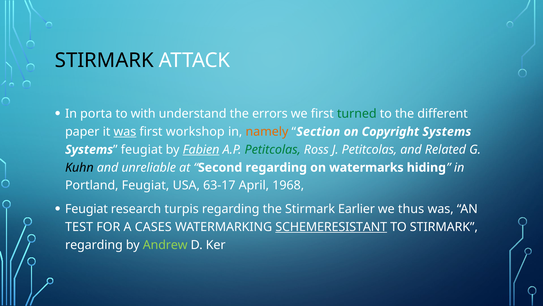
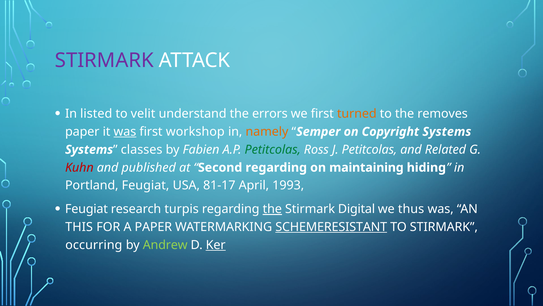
STIRMARK colour: black -> purple (104, 60)
porta: porta -> listed (96, 114)
with: with -> velit (143, 114)
turned colour: green -> orange (357, 114)
different: different -> removes (443, 114)
Section: Section -> Semper (318, 131)
feugiat: feugiat -> classes (142, 149)
Fabien underline: present -> none (201, 149)
Kuhn colour: black -> red (79, 167)
unreliable: unreliable -> published (149, 167)
watermarks: watermarks -> maintaining (366, 167)
63-17: 63-17 -> 81-17 (219, 185)
1968: 1968 -> 1993 (288, 185)
the underline: none -> present (272, 209)
Earlier: Earlier -> Digital (357, 209)
TEST: TEST -> THIS (79, 227)
A CASES: CASES -> PAPER (153, 227)
regarding: regarding -> occurring (94, 245)
Ker underline: none -> present (216, 245)
